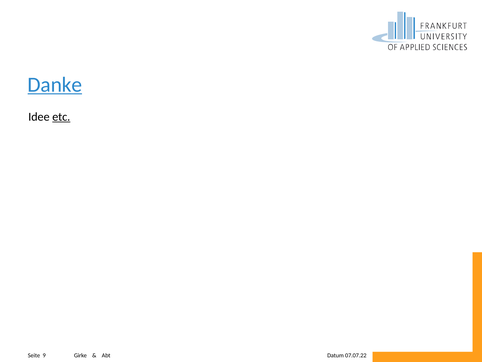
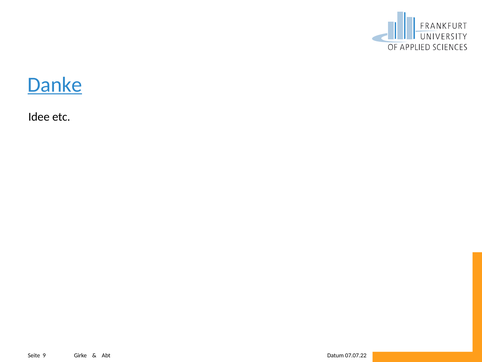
etc underline: present -> none (61, 117)
